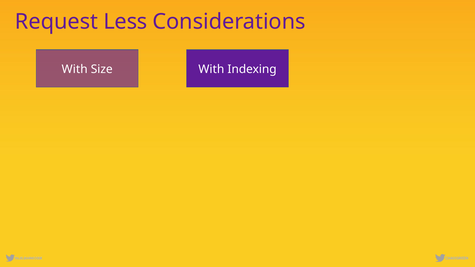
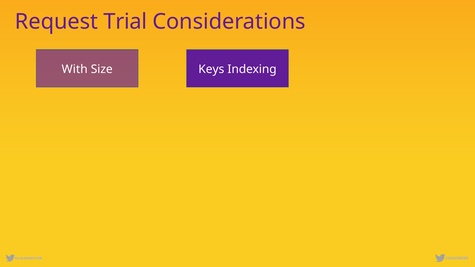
Less: Less -> Trial (125, 22)
With: With -> Keys (211, 69)
